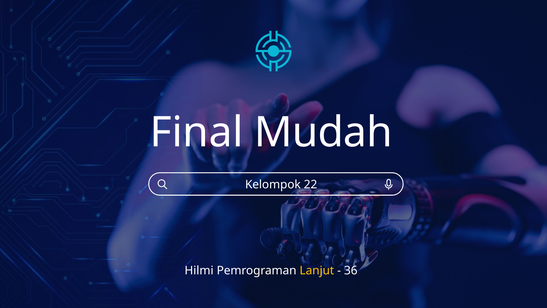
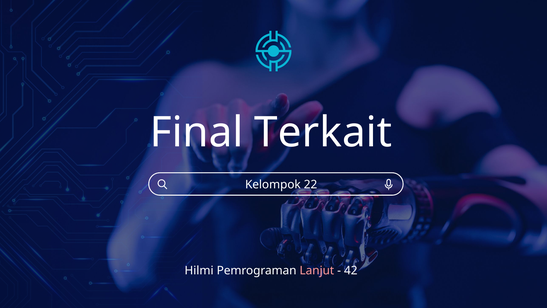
Mudah: Mudah -> Terkait (323, 133)
Lanjut colour: yellow -> pink (317, 270)
36: 36 -> 42 (351, 270)
